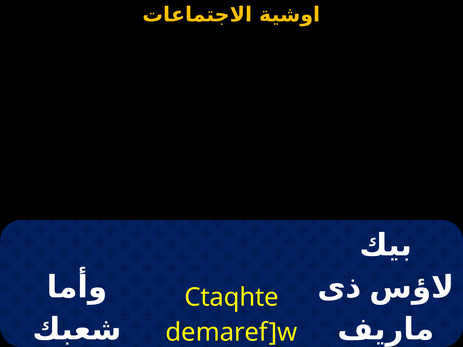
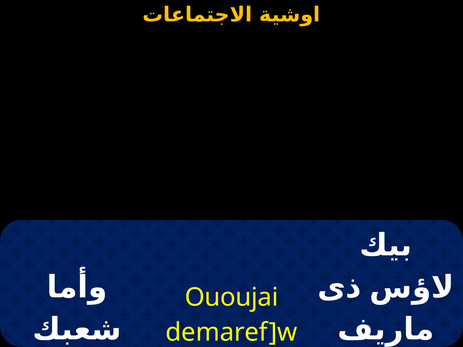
Ctaqhte: Ctaqhte -> Ououjai (232, 298)
